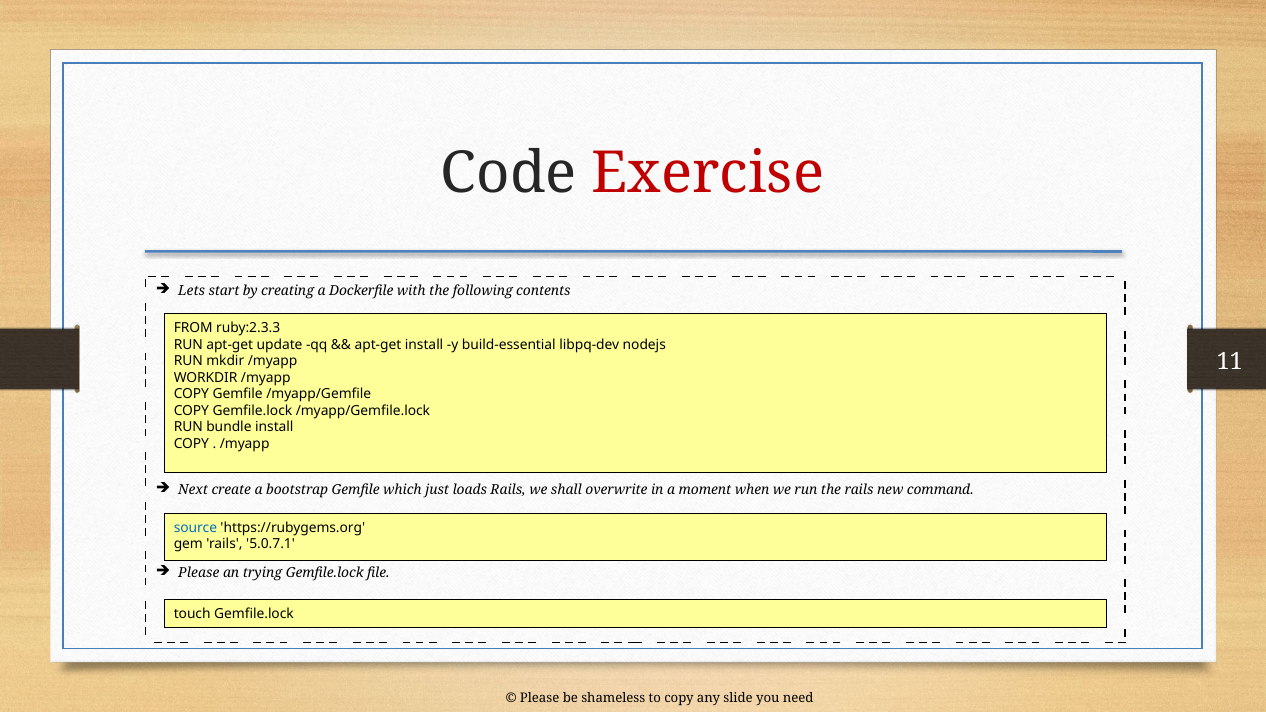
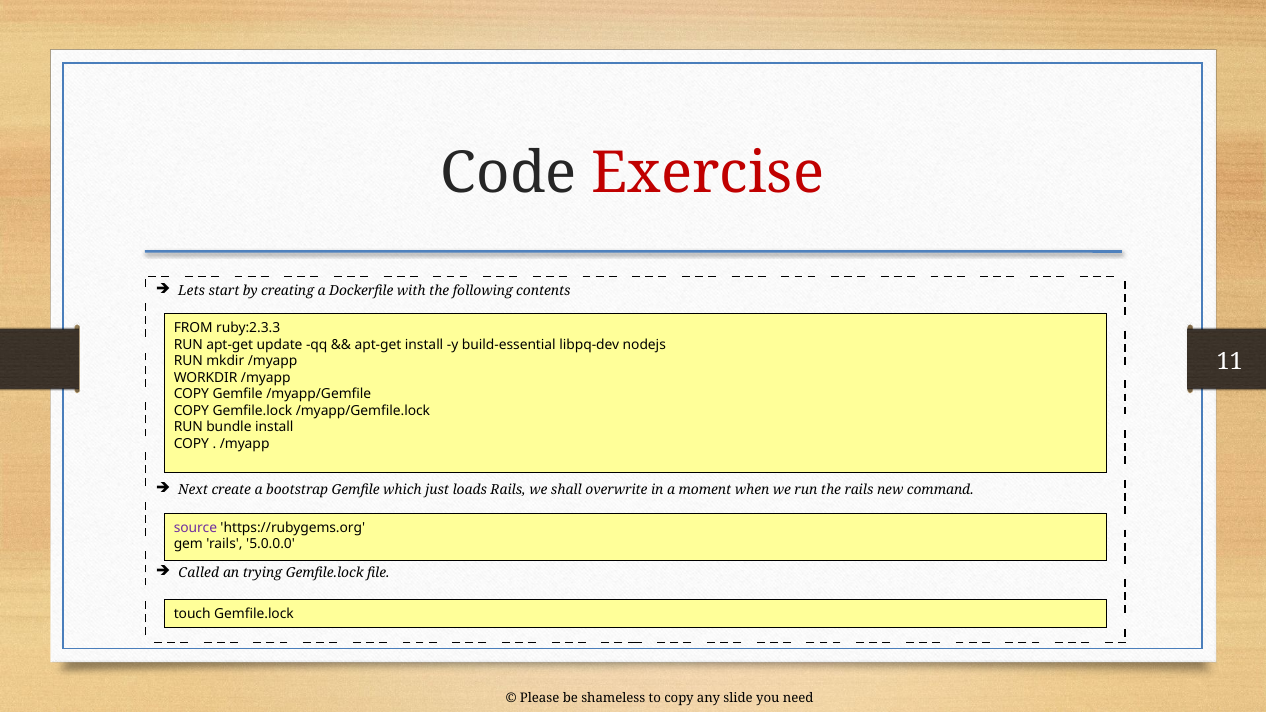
source colour: blue -> purple (195, 528)
5.0.7.1: 5.0.7.1 -> 5.0.0.0 (271, 544)
Please: Please -> Called (199, 573)
